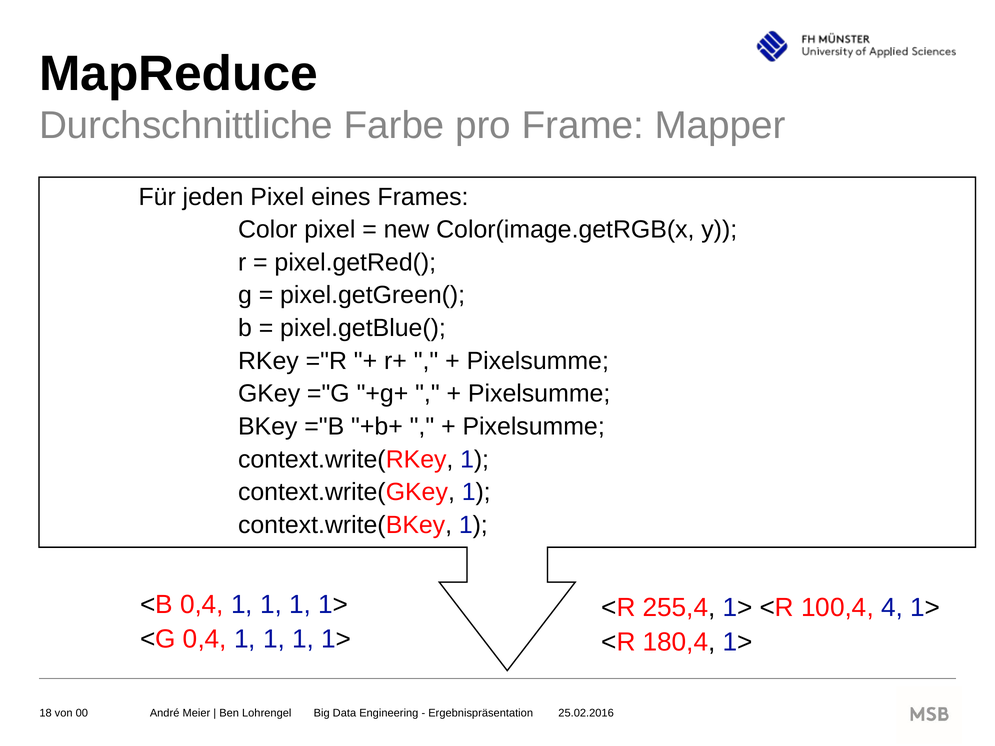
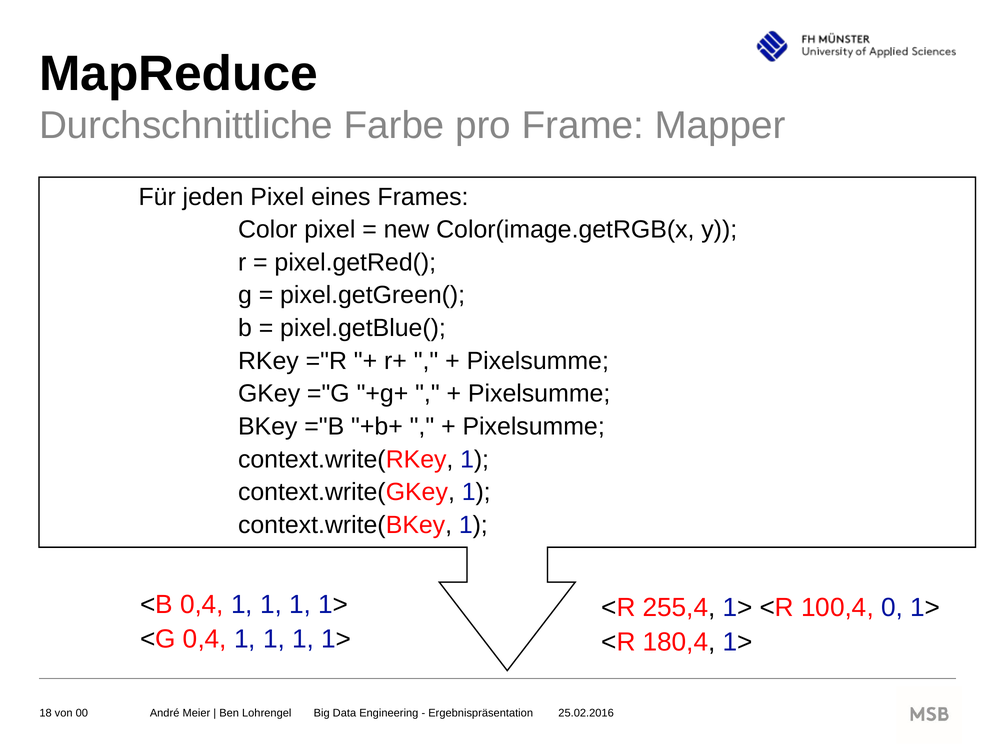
4: 4 -> 0 (892, 608)
